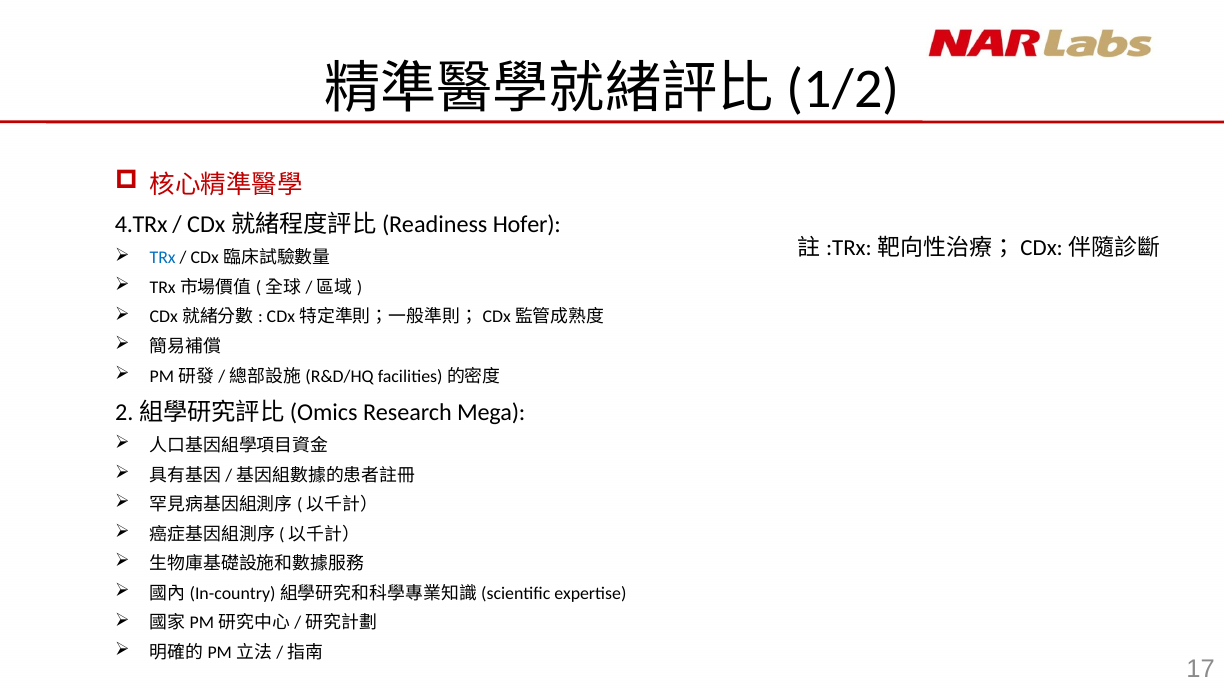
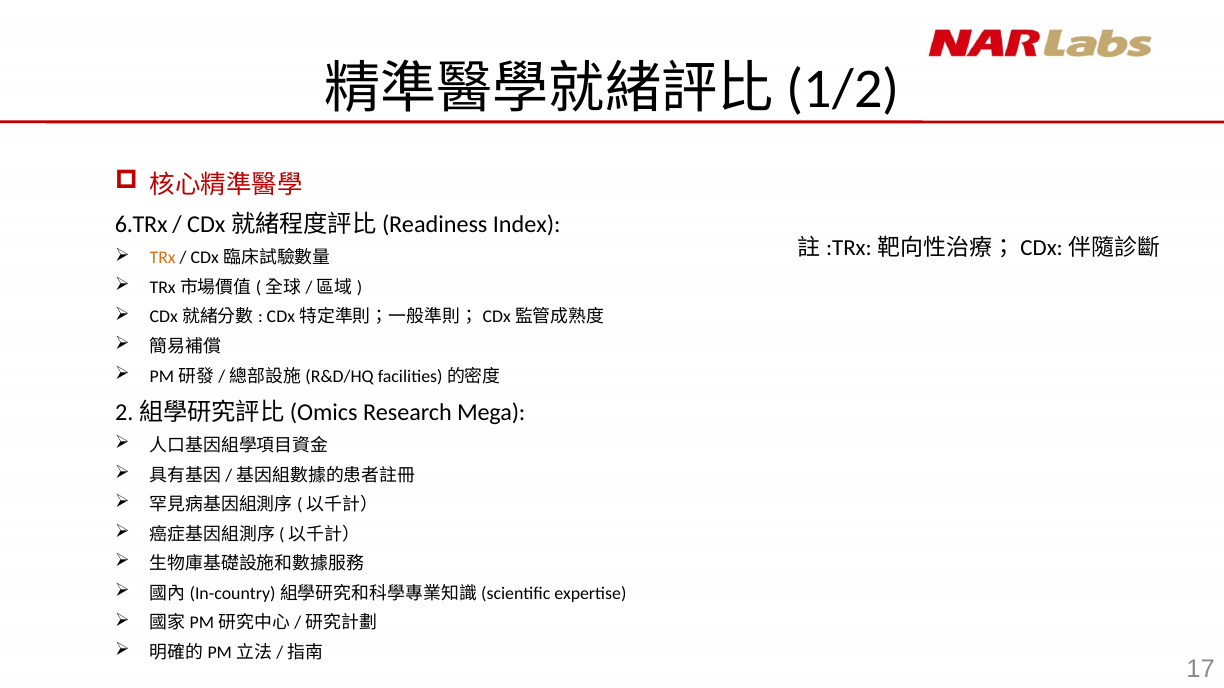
4.TRx: 4.TRx -> 6.TRx (141, 225)
Hofer: Hofer -> Index (527, 225)
TRx colour: blue -> orange (163, 258)
